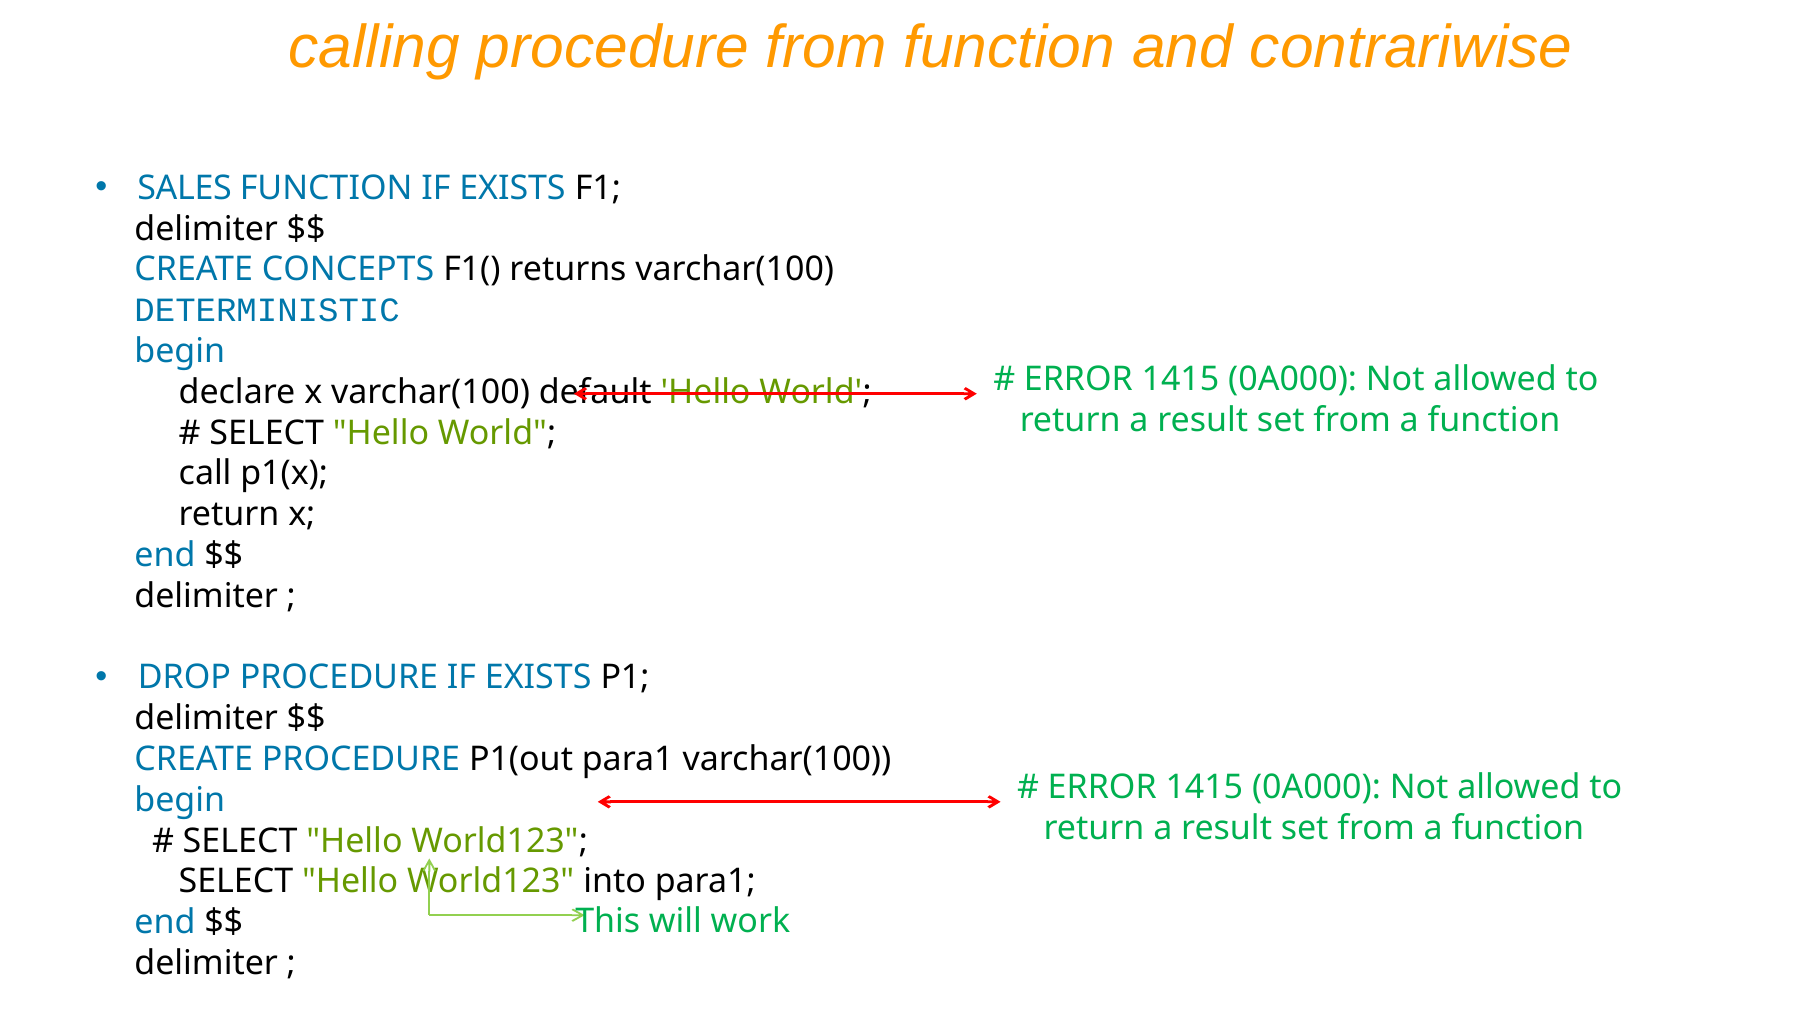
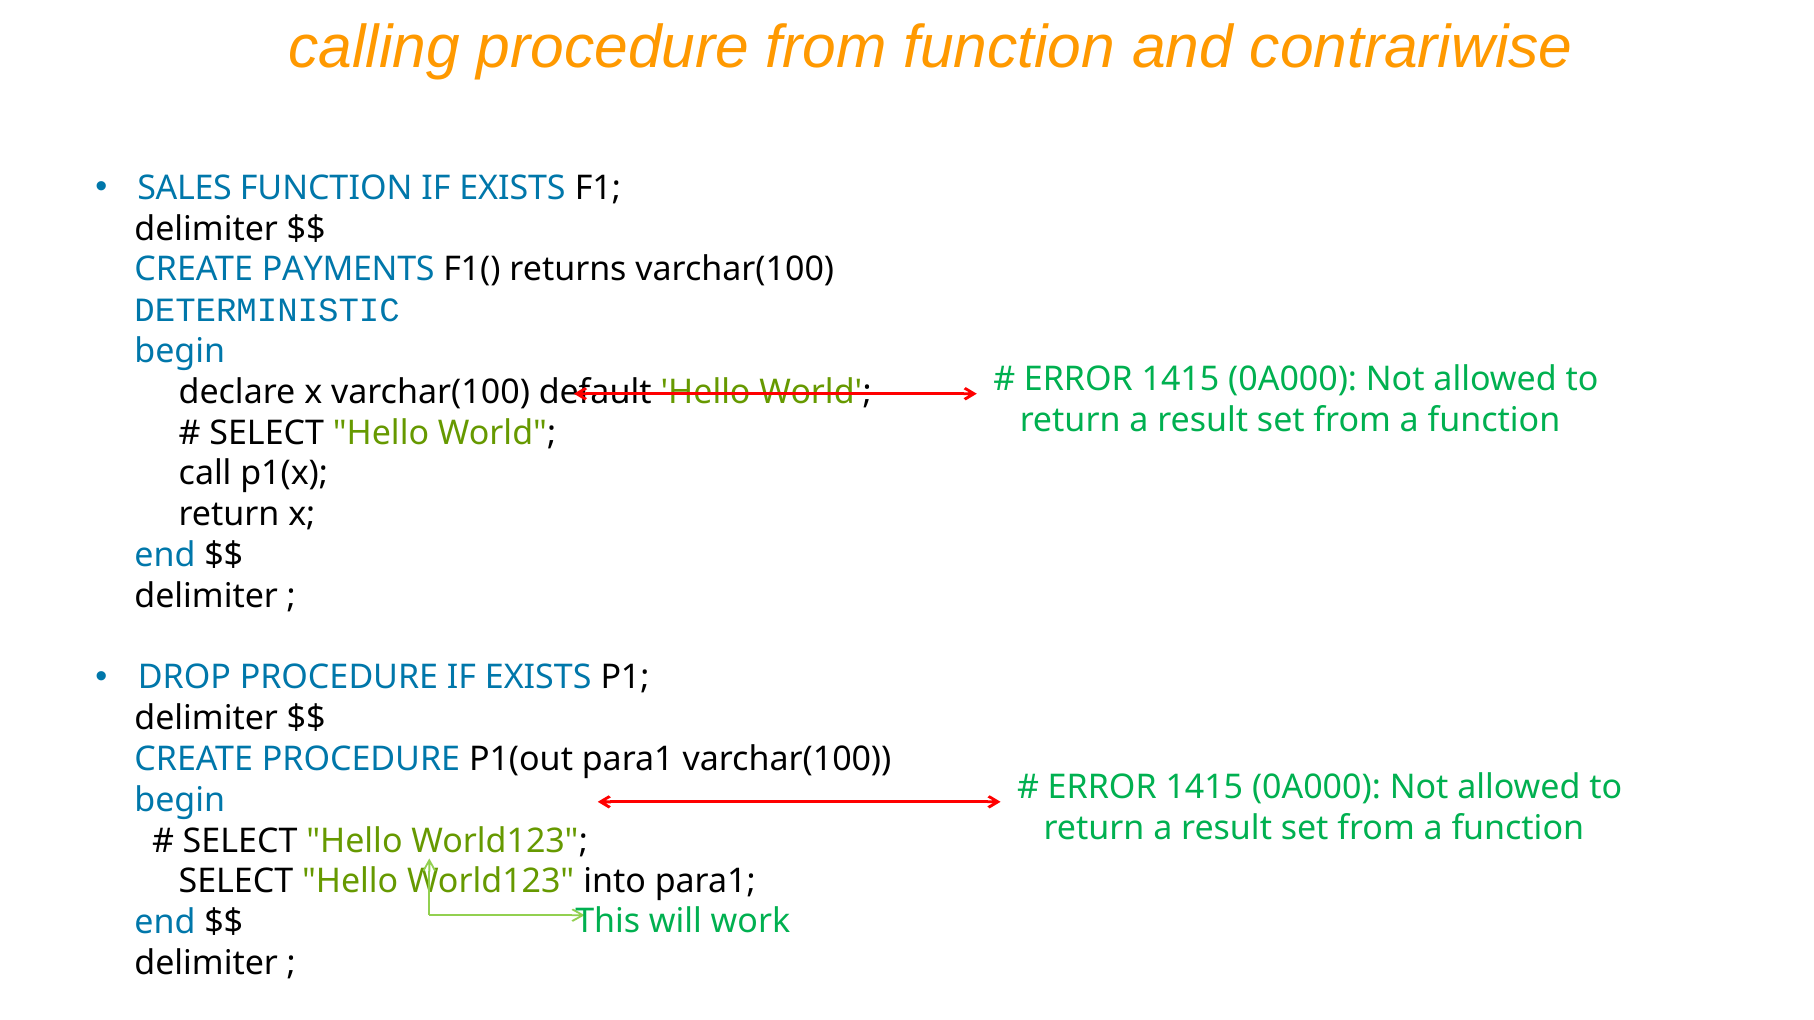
CONCEPTS: CONCEPTS -> PAYMENTS (348, 270)
